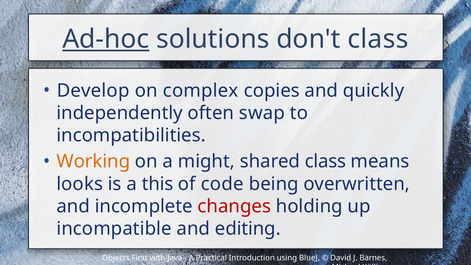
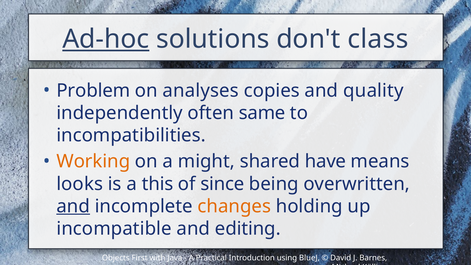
Develop: Develop -> Problem (93, 91)
complex: complex -> analyses (201, 91)
quickly: quickly -> quality (374, 91)
swap: swap -> same (262, 113)
shared class: class -> have (325, 161)
code: code -> since (222, 184)
and underline: none -> present (73, 206)
changes colour: red -> orange (234, 206)
